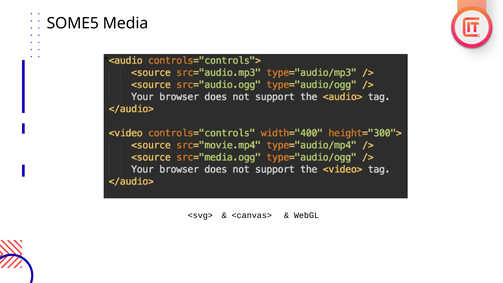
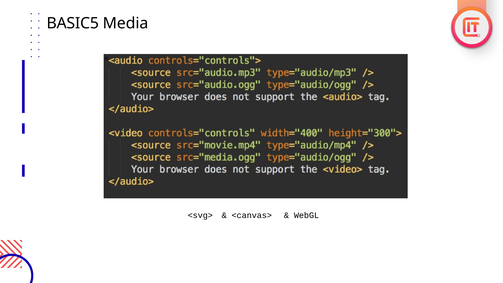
SOME5: SOME5 -> BASIC5 (73, 23)
